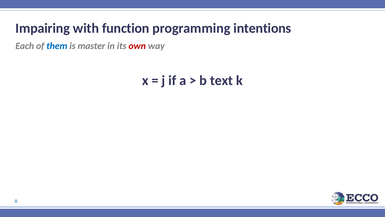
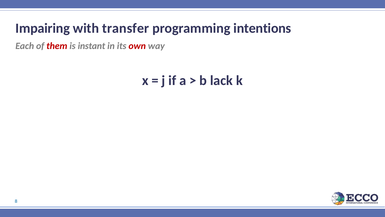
function: function -> transfer (126, 28)
them colour: blue -> red (57, 46)
master: master -> instant (91, 46)
text: text -> lack (221, 80)
